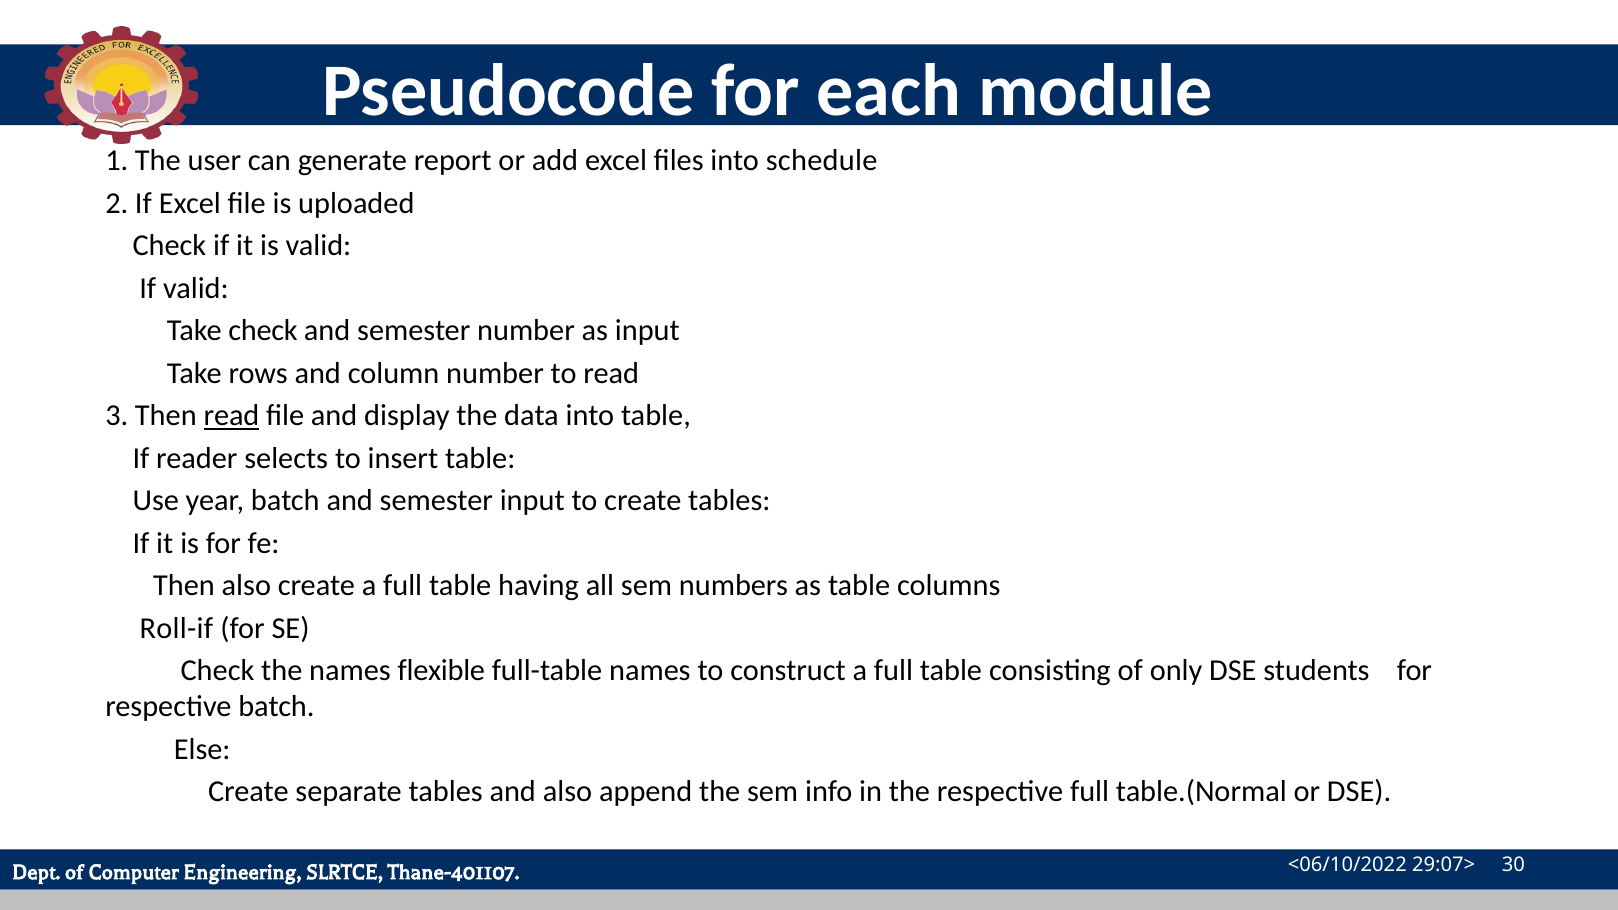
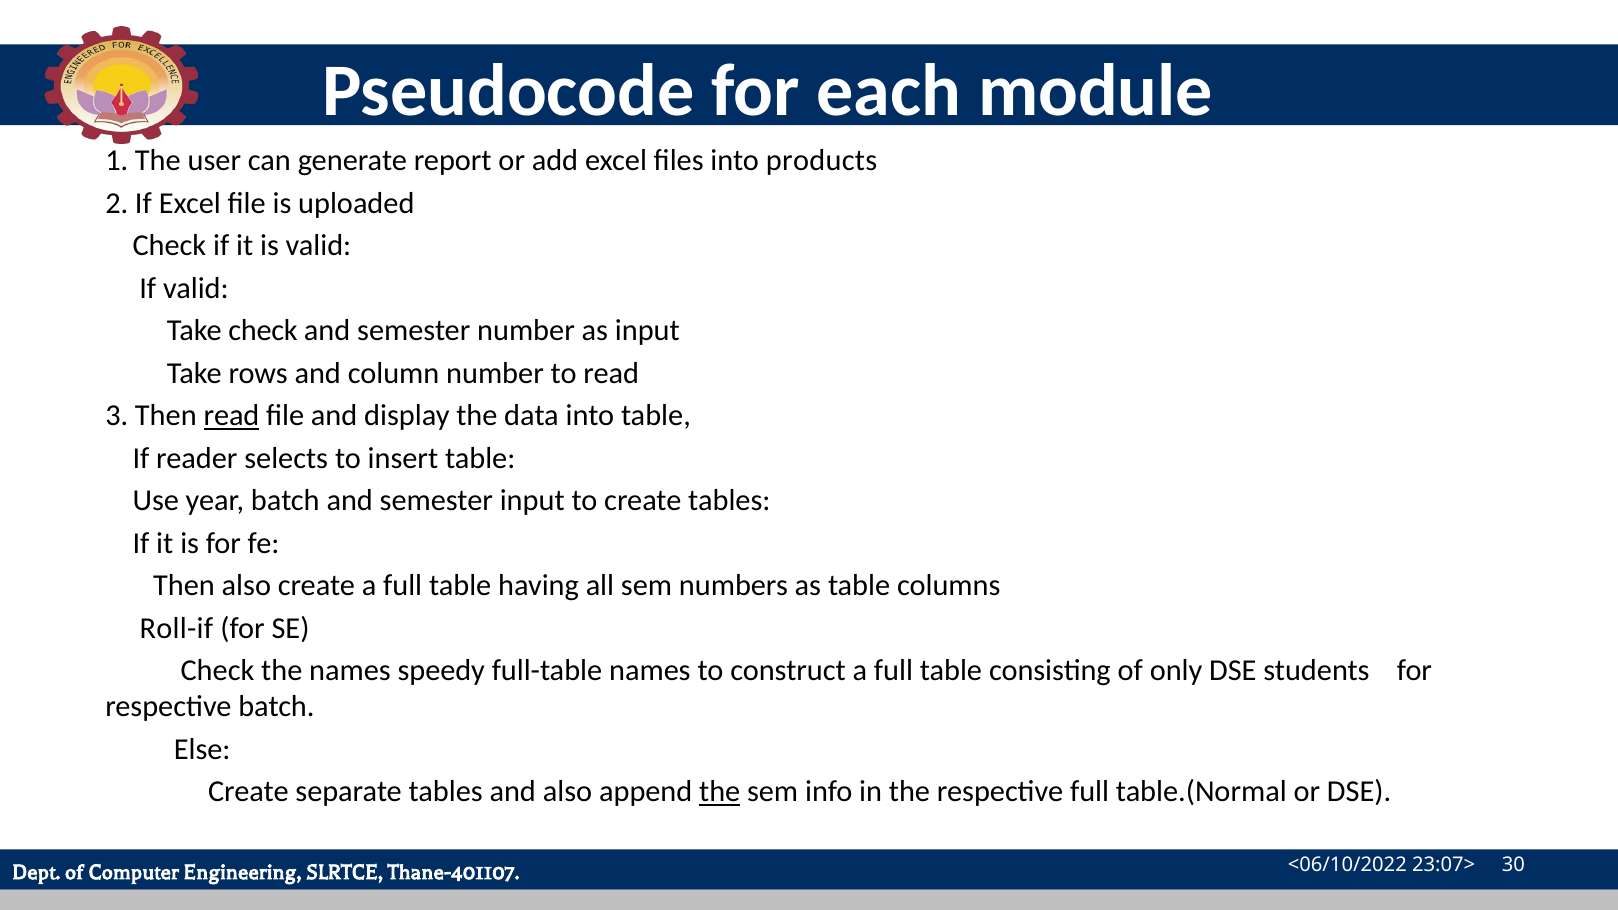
schedule: schedule -> products (822, 161)
flexible: flexible -> speedy (441, 671)
the underline: none -> present (720, 792)
29:07>: 29:07> -> 23:07> (1444, 865)
